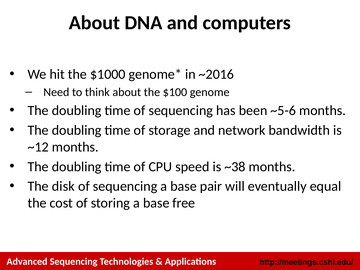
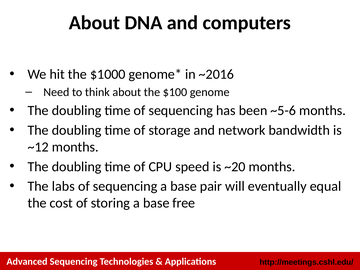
~38: ~38 -> ~20 (235, 167)
disk: disk -> labs (63, 186)
